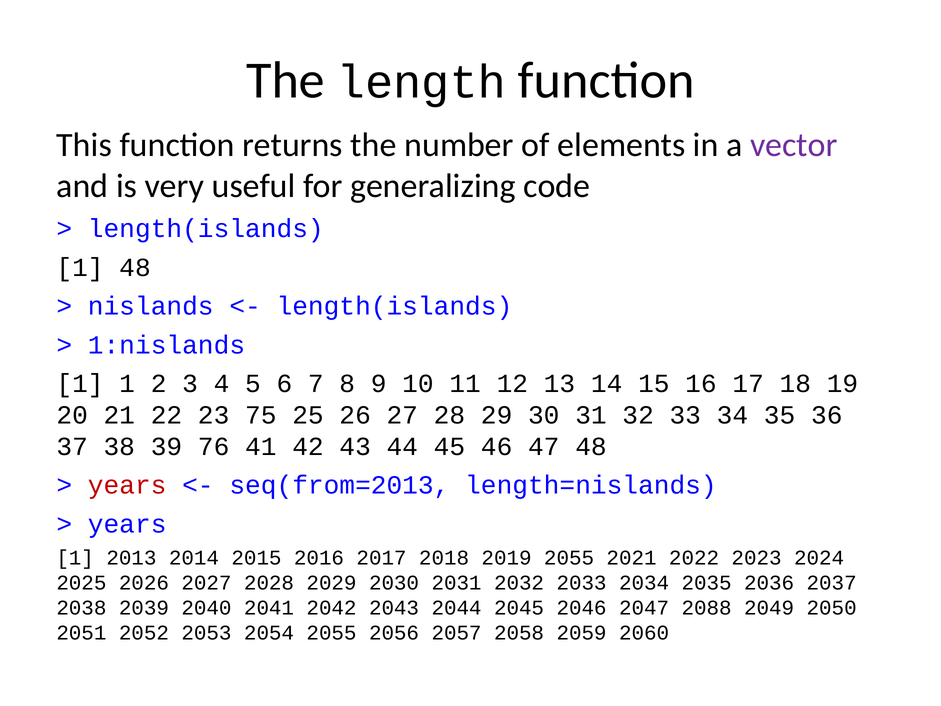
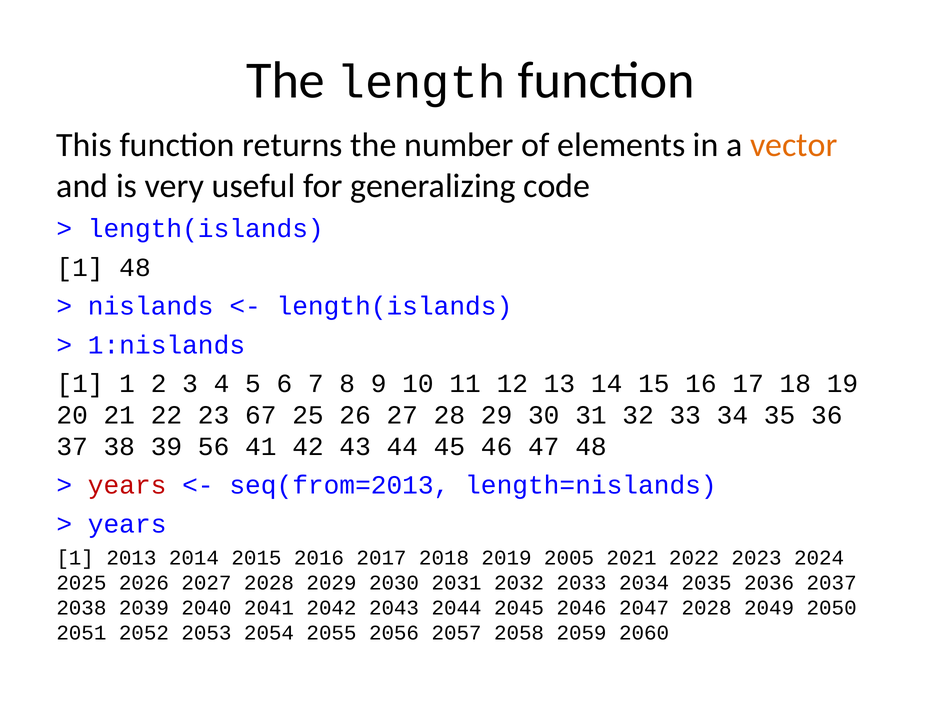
vector colour: purple -> orange (794, 145)
75: 75 -> 67 (261, 415)
76: 76 -> 56 (214, 446)
2019 2055: 2055 -> 2005 (569, 558)
2047 2088: 2088 -> 2028 (707, 608)
